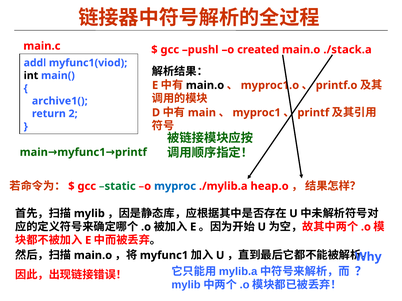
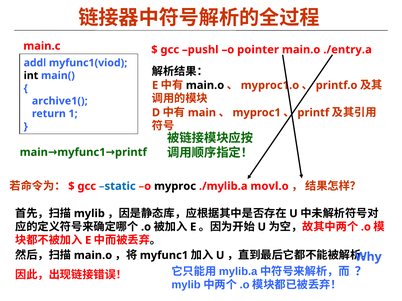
created: created -> pointer (258, 50)
./stack.a: ./stack.a -> ./entry.a (348, 50)
2: 2 -> 1 (73, 114)
static colour: green -> blue (117, 186)
myproc colour: blue -> black (175, 186)
heap.o: heap.o -> movl.o (270, 186)
